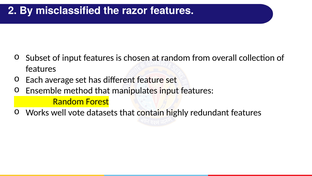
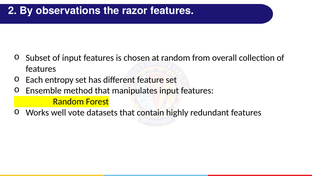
misclassified: misclassified -> observations (68, 11)
average: average -> entropy (59, 80)
